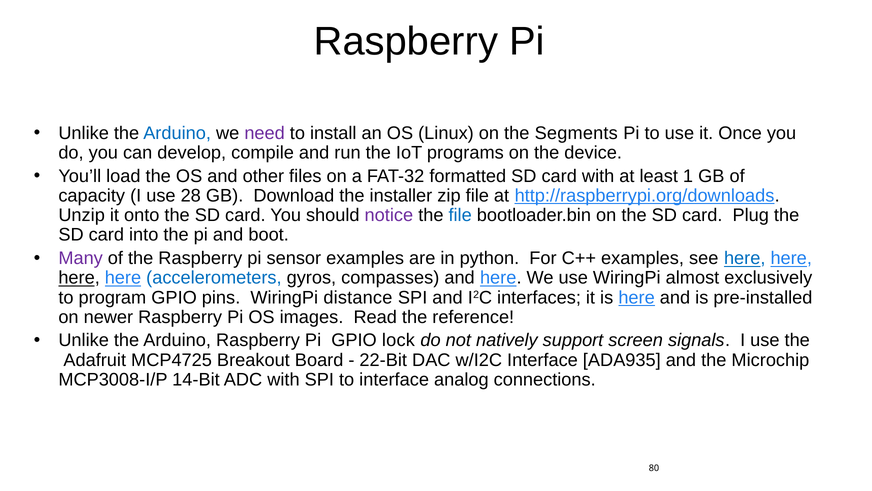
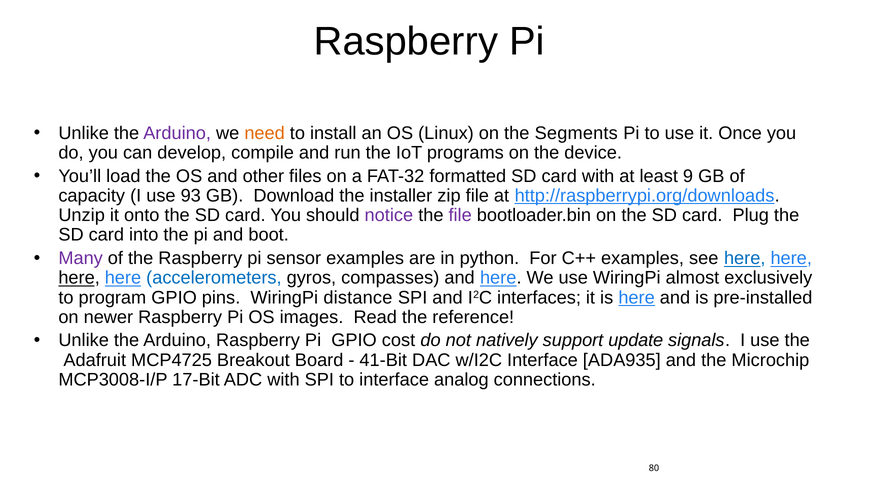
Arduino colour: blue -> purple (177, 133)
need colour: purple -> orange (265, 133)
1: 1 -> 9 (688, 176)
28: 28 -> 93 (191, 196)
file colour: blue -> purple (460, 215)
lock: lock -> cost (399, 340)
screen: screen -> update (636, 340)
22-Bit: 22-Bit -> 41-Bit (383, 360)
14-Bit: 14-Bit -> 17-Bit (196, 379)
